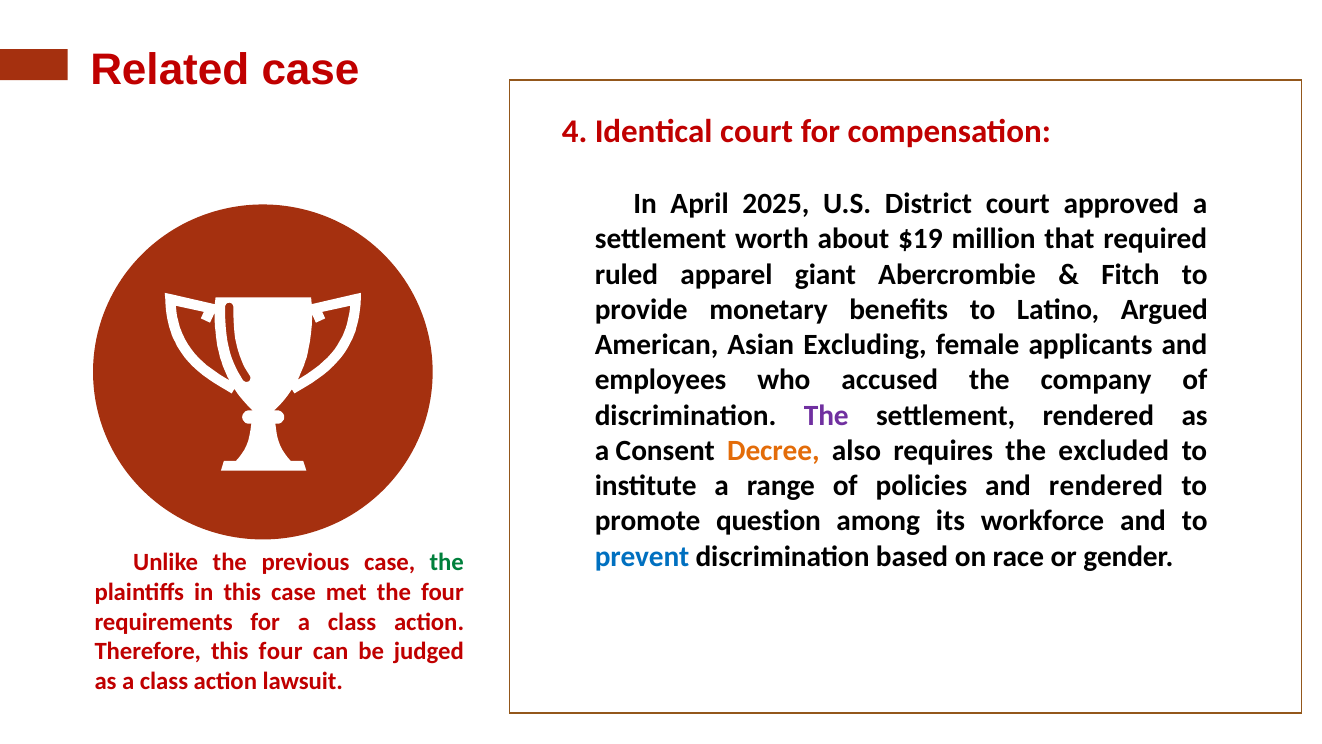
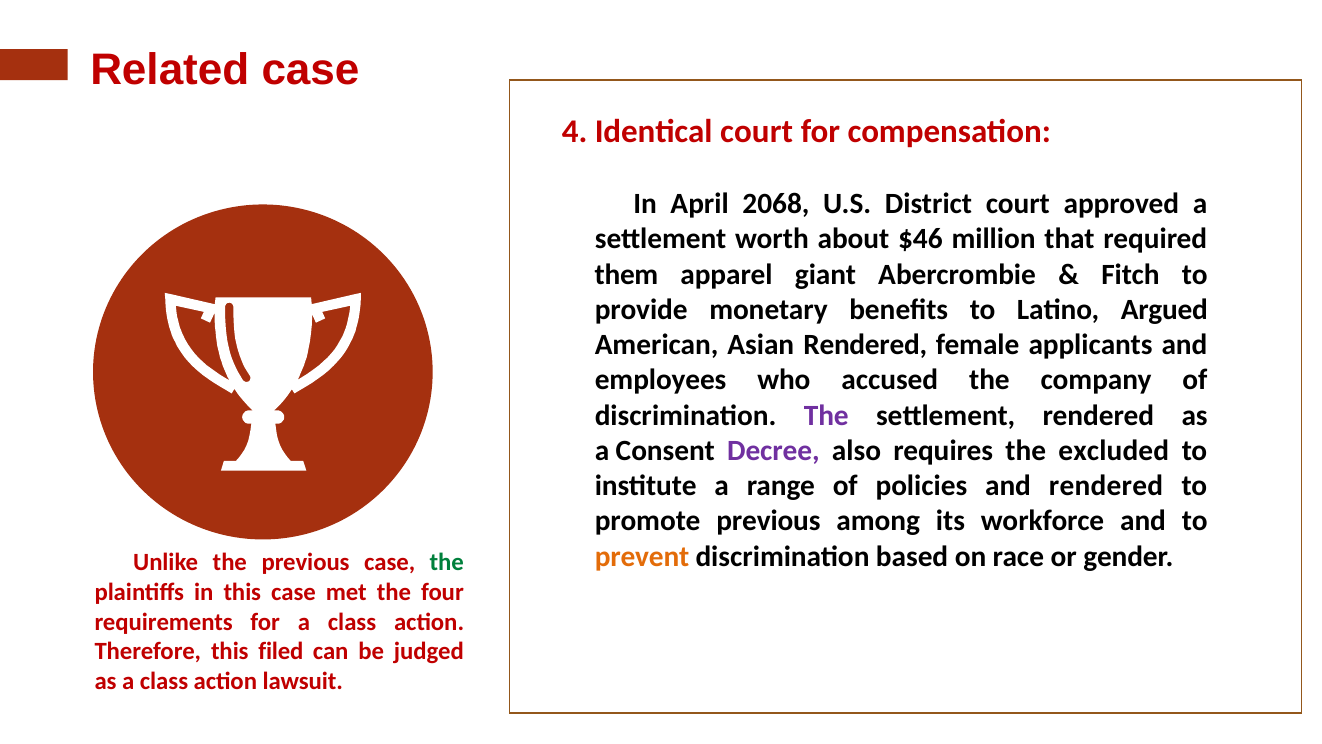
2025: 2025 -> 2068 (776, 204)
$19: $19 -> $46 (920, 239)
ruled: ruled -> them (627, 274)
Asian Excluding: Excluding -> Rendered (865, 345)
Decree colour: orange -> purple (773, 450)
promote question: question -> previous (768, 521)
prevent colour: blue -> orange (642, 556)
this four: four -> filed (281, 651)
